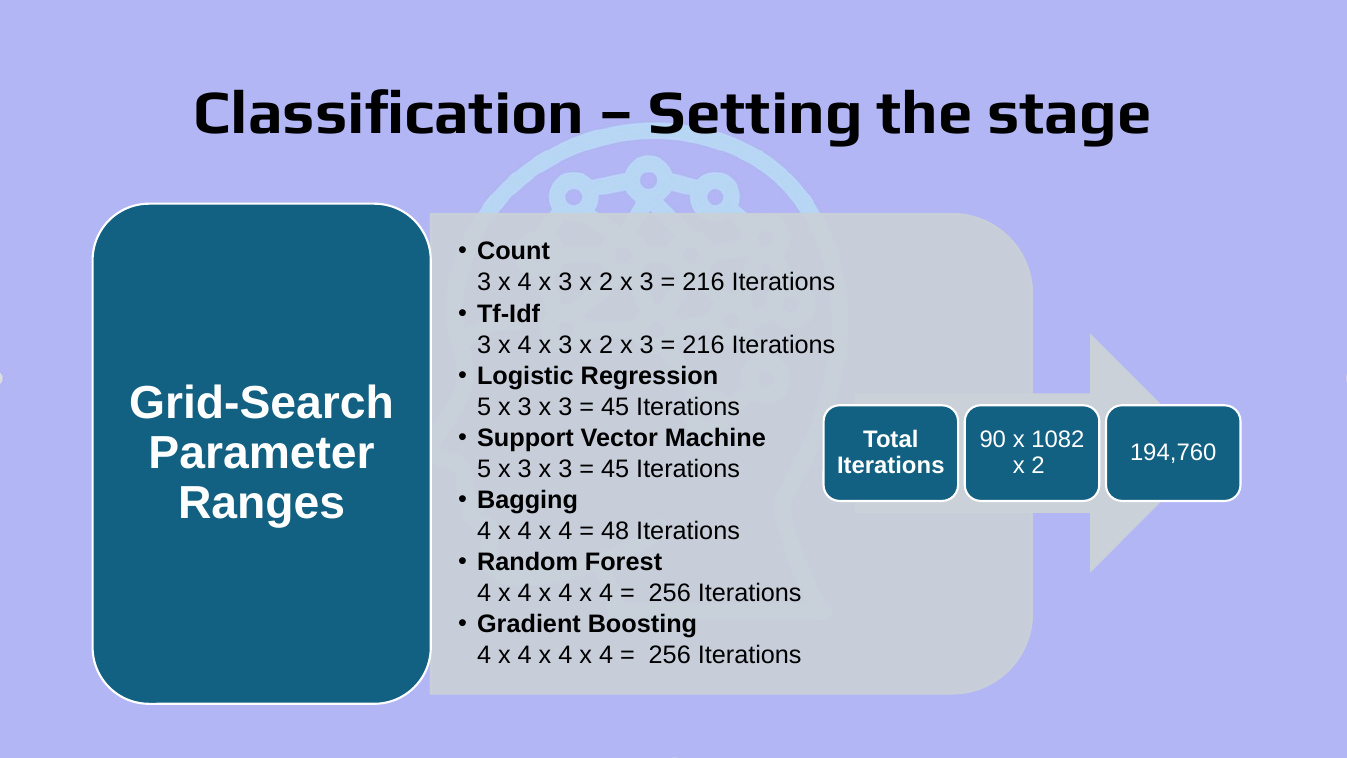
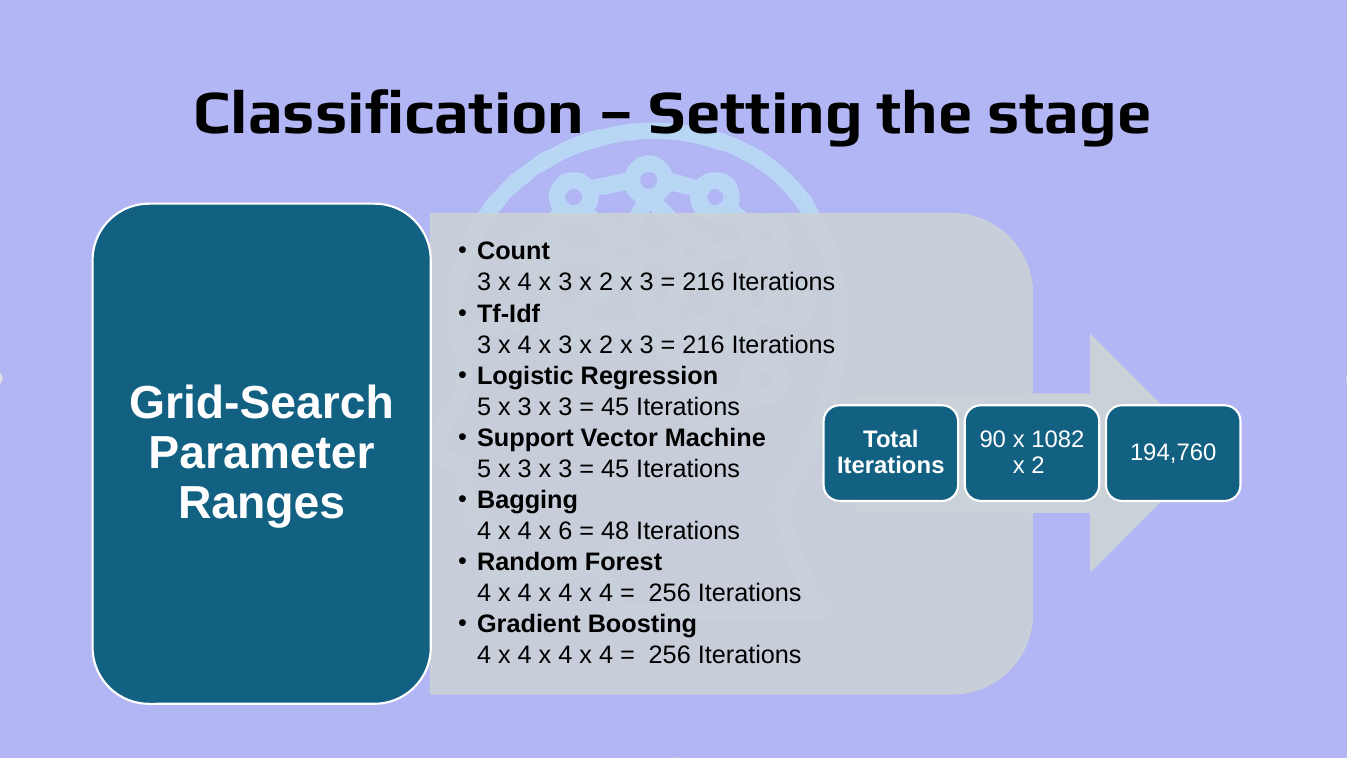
4: 4 -> 6 (565, 531)
